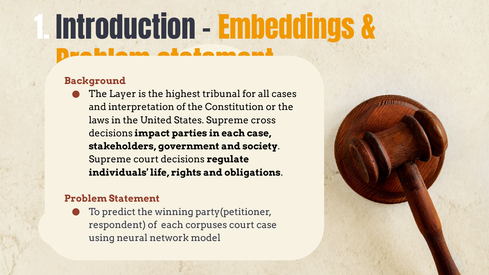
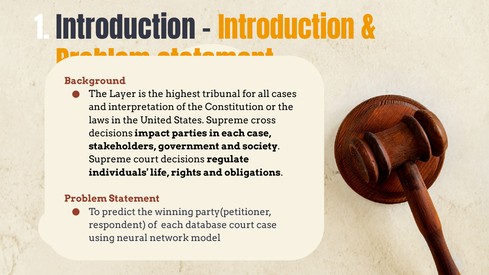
Embeddings: Embeddings -> Introduction (286, 29)
corpuses: corpuses -> database (206, 225)
